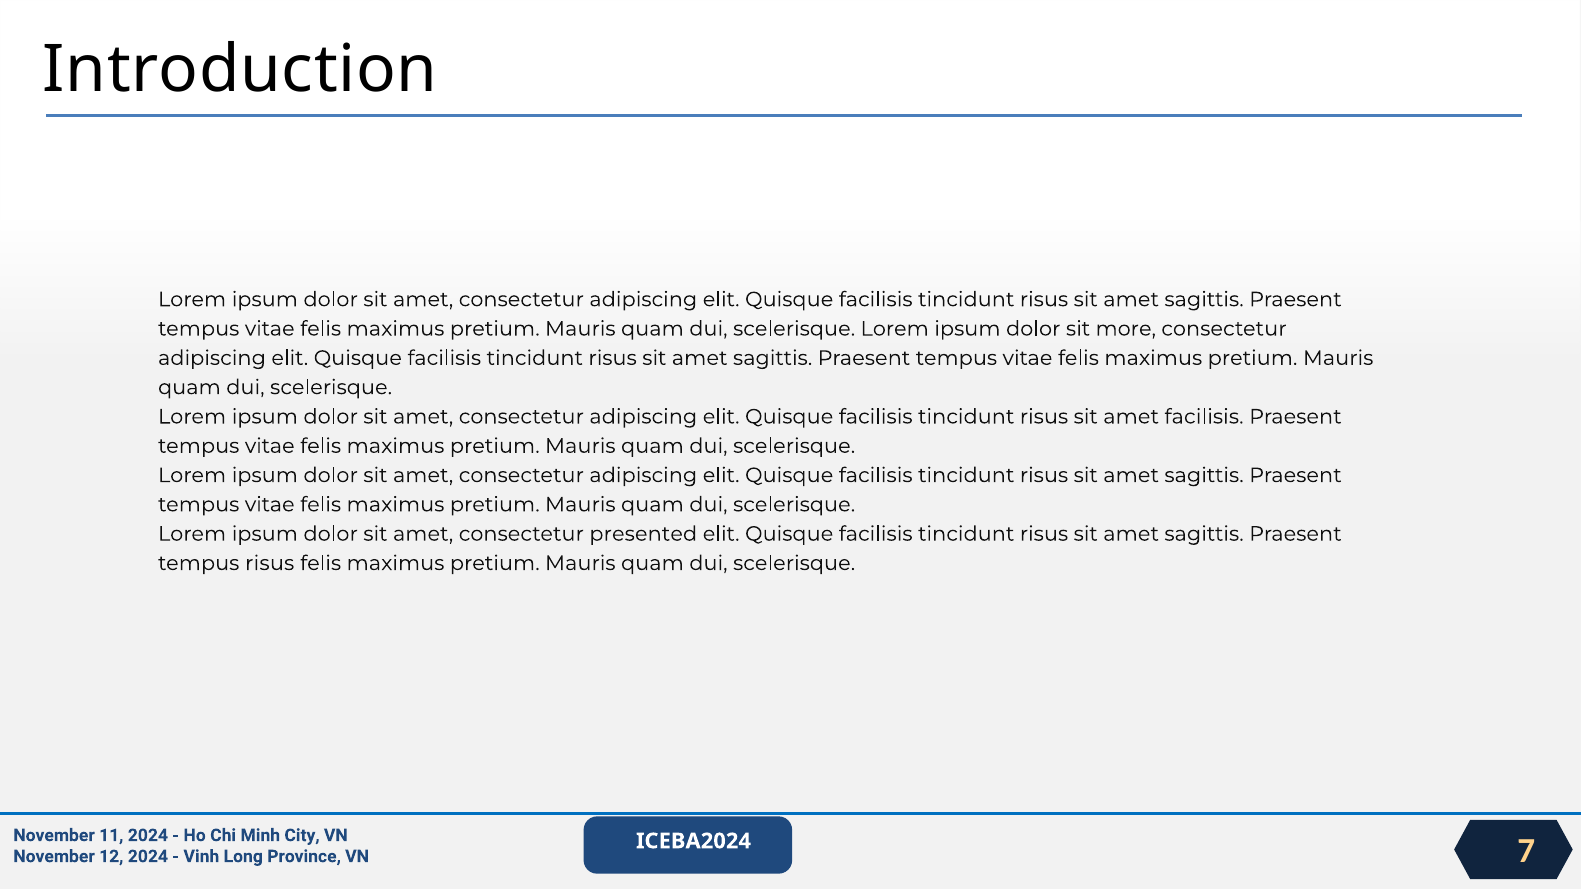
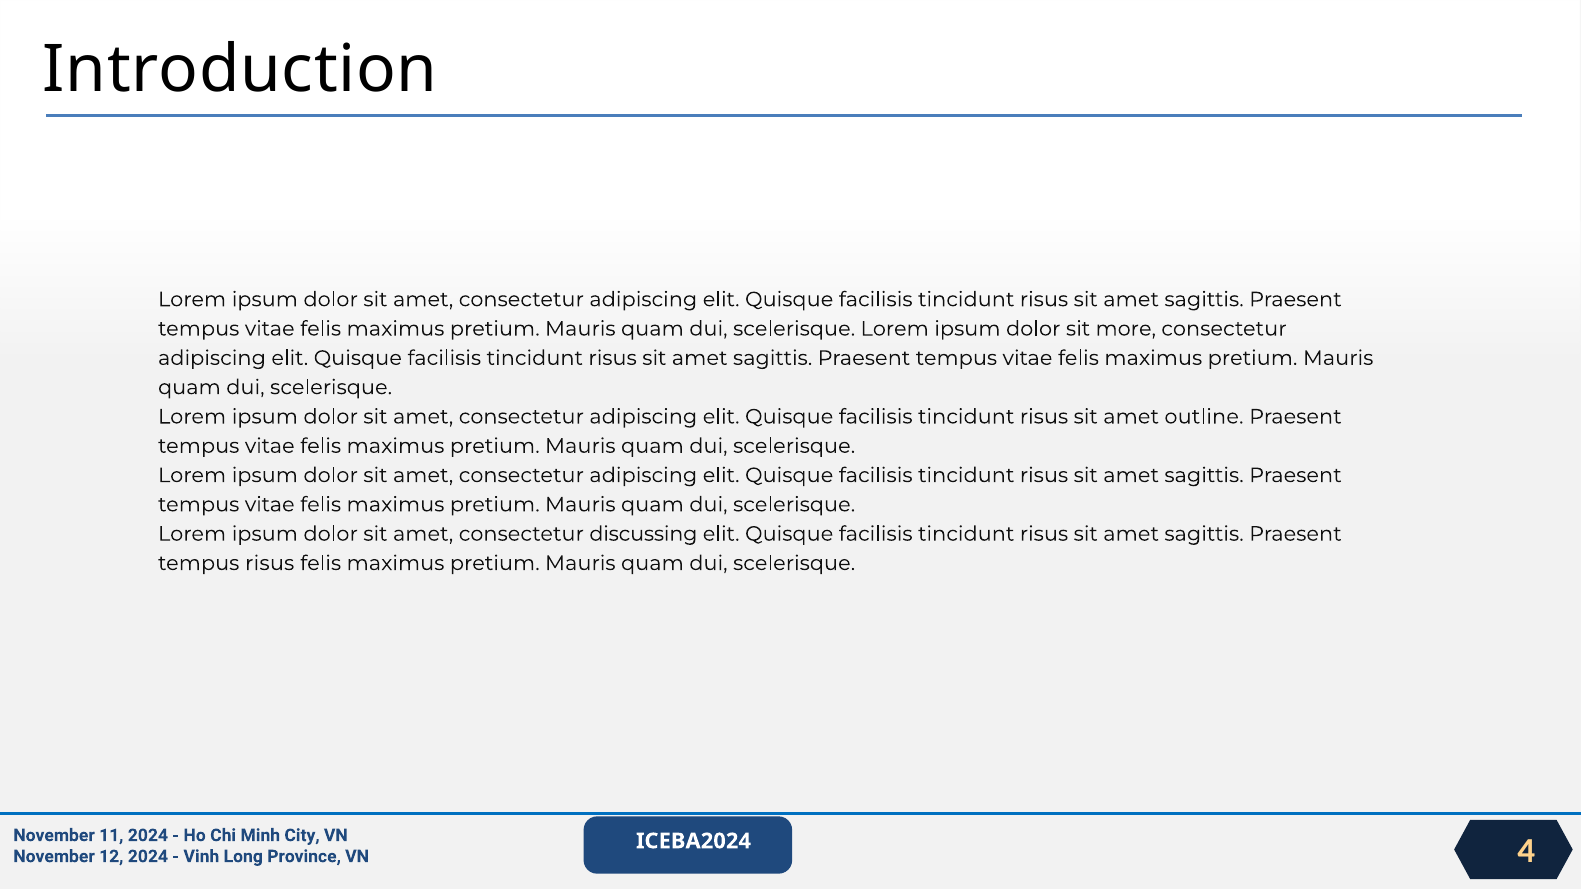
amet facilisis: facilisis -> outline (1204, 417)
presented: presented -> discussing (643, 534)
7: 7 -> 4 (1526, 851)
